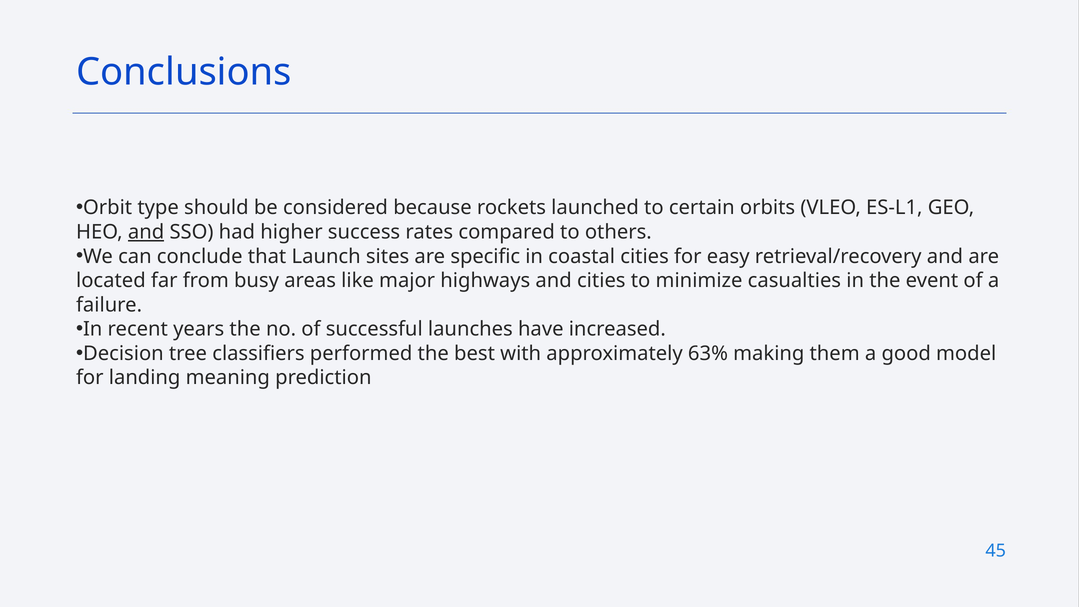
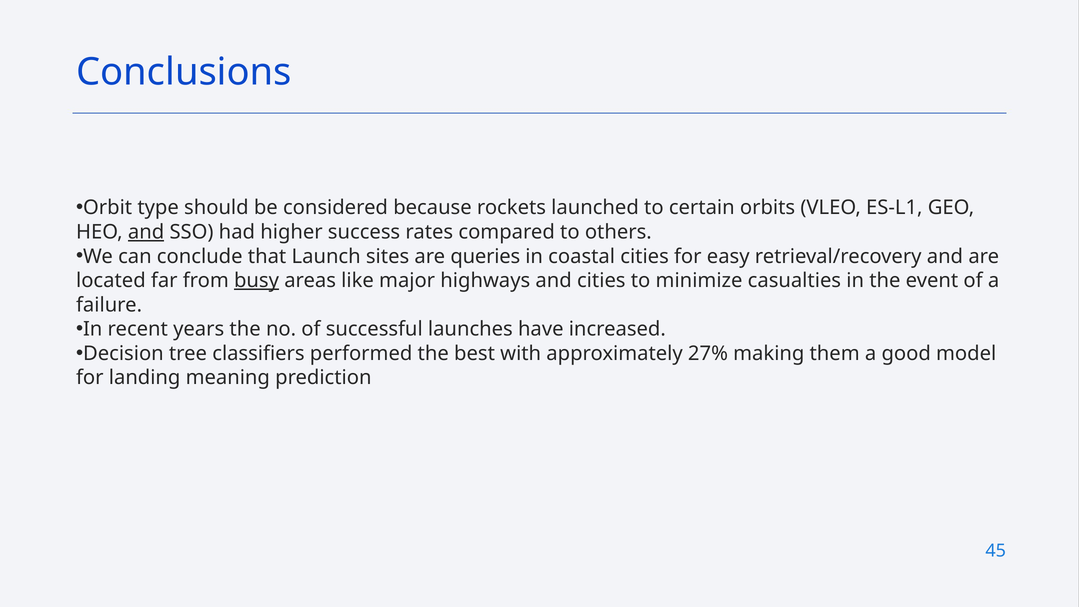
specific: specific -> queries (485, 256)
busy underline: none -> present (257, 281)
63%: 63% -> 27% (708, 353)
